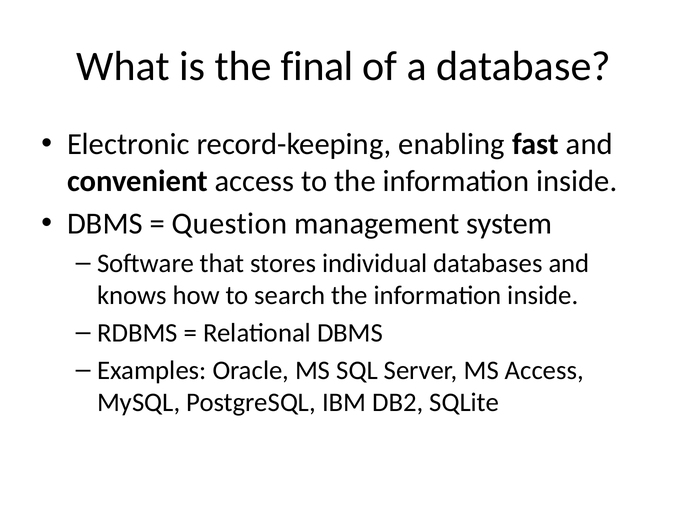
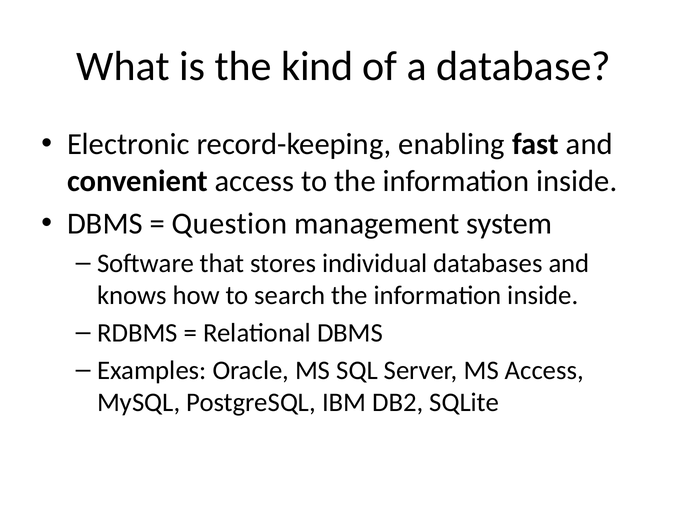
final: final -> kind (317, 67)
